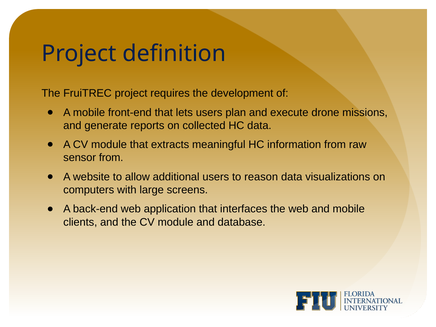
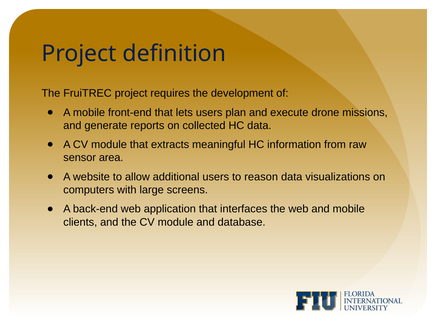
sensor from: from -> area (111, 158)
